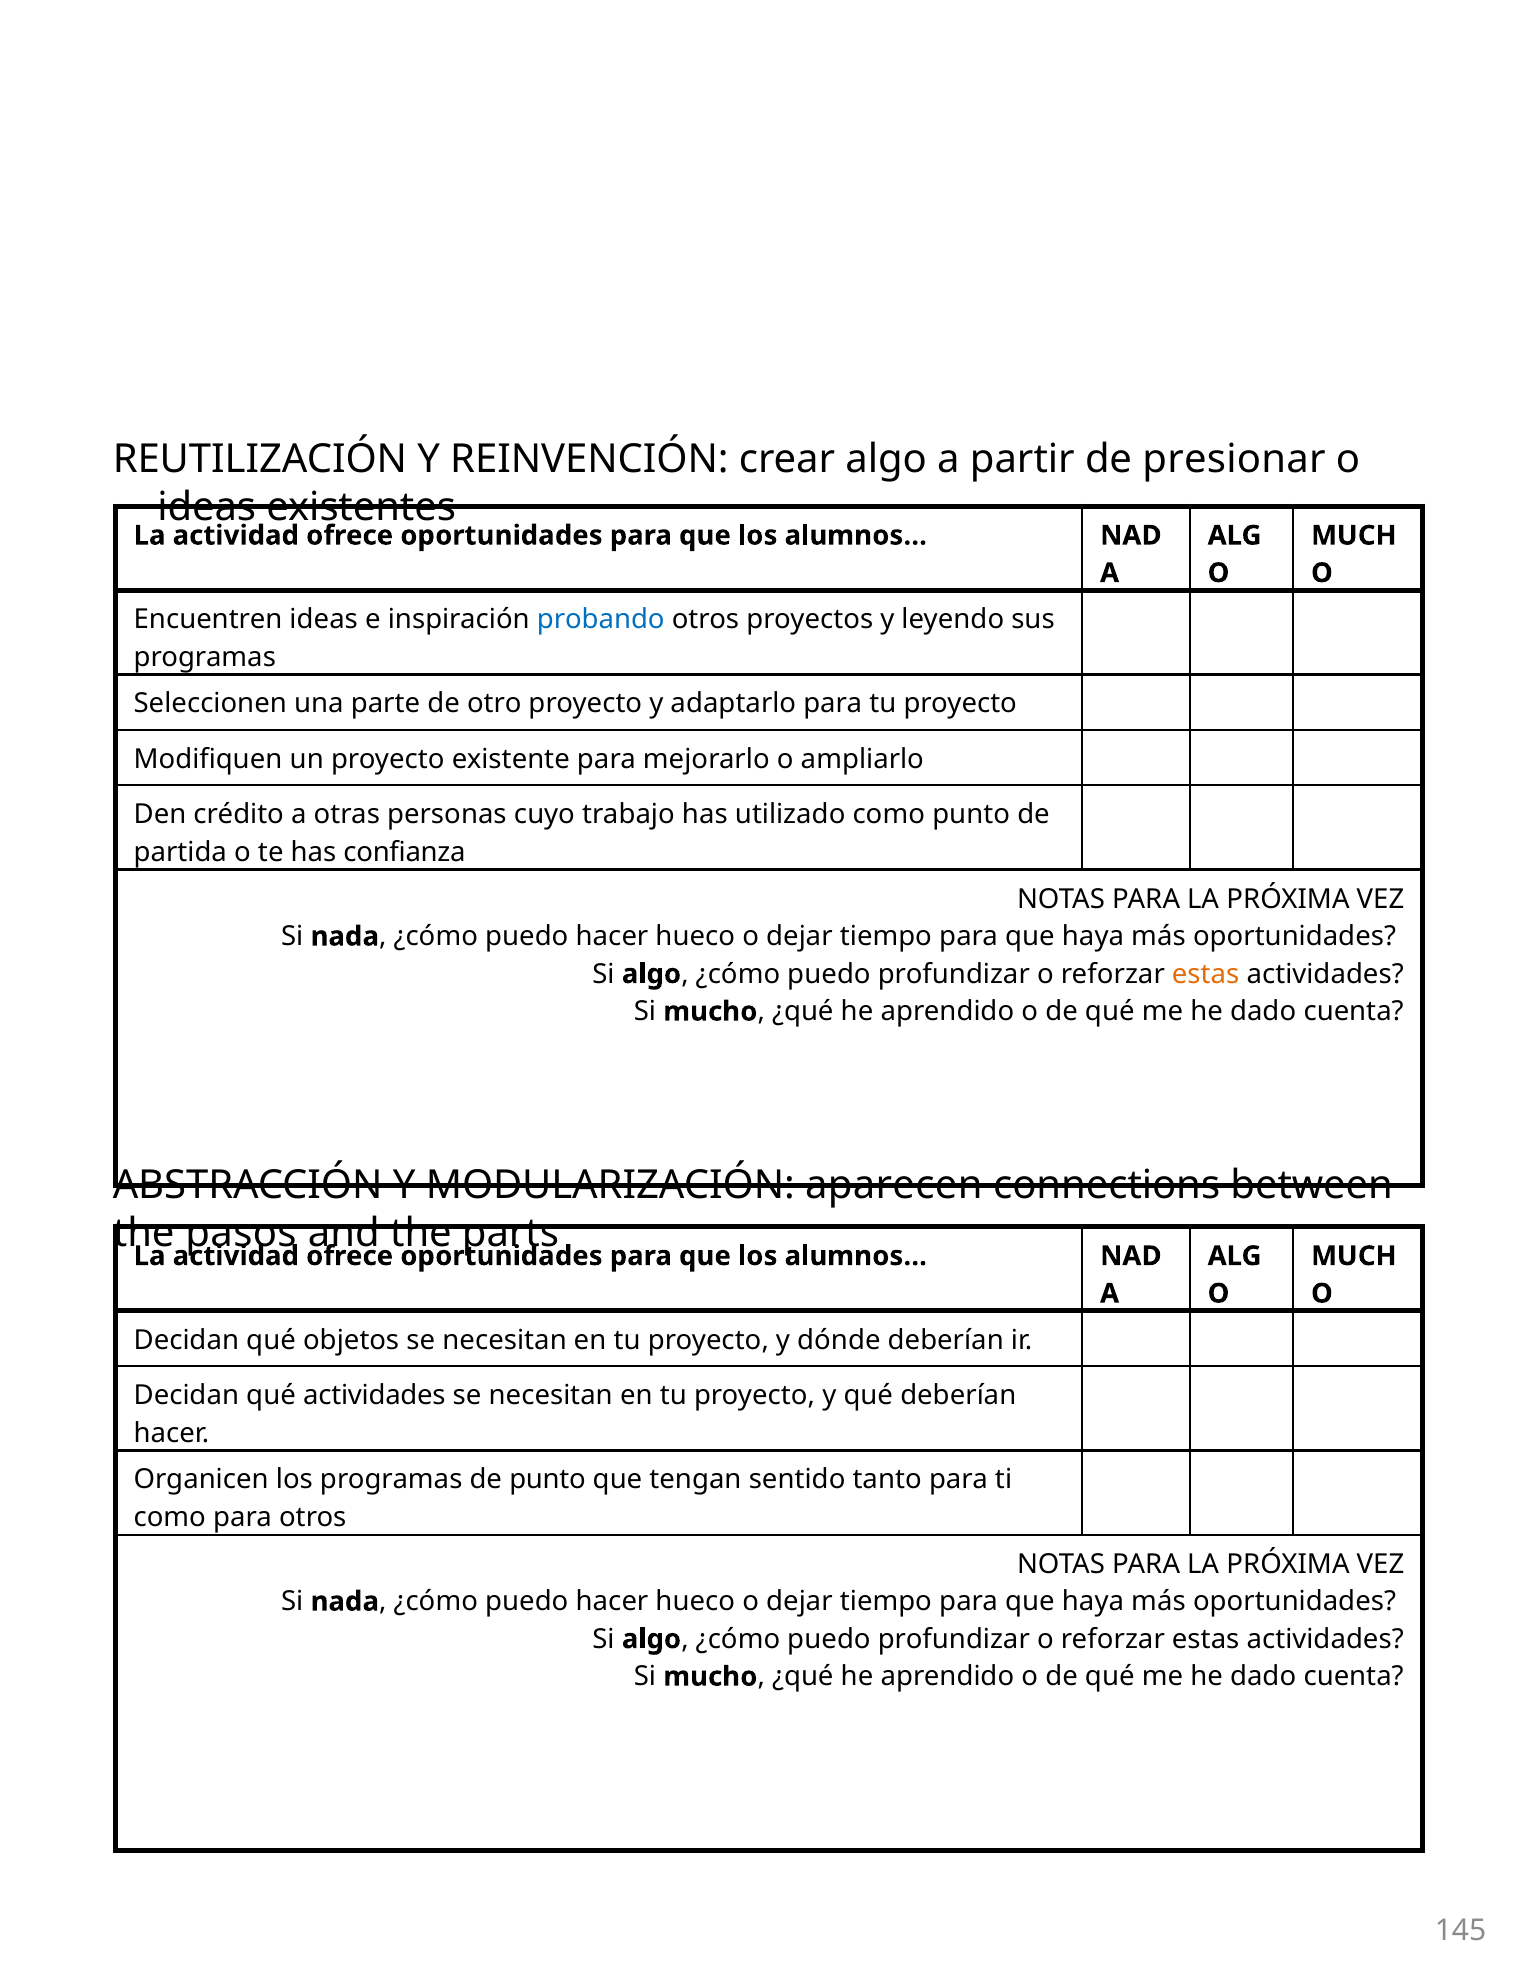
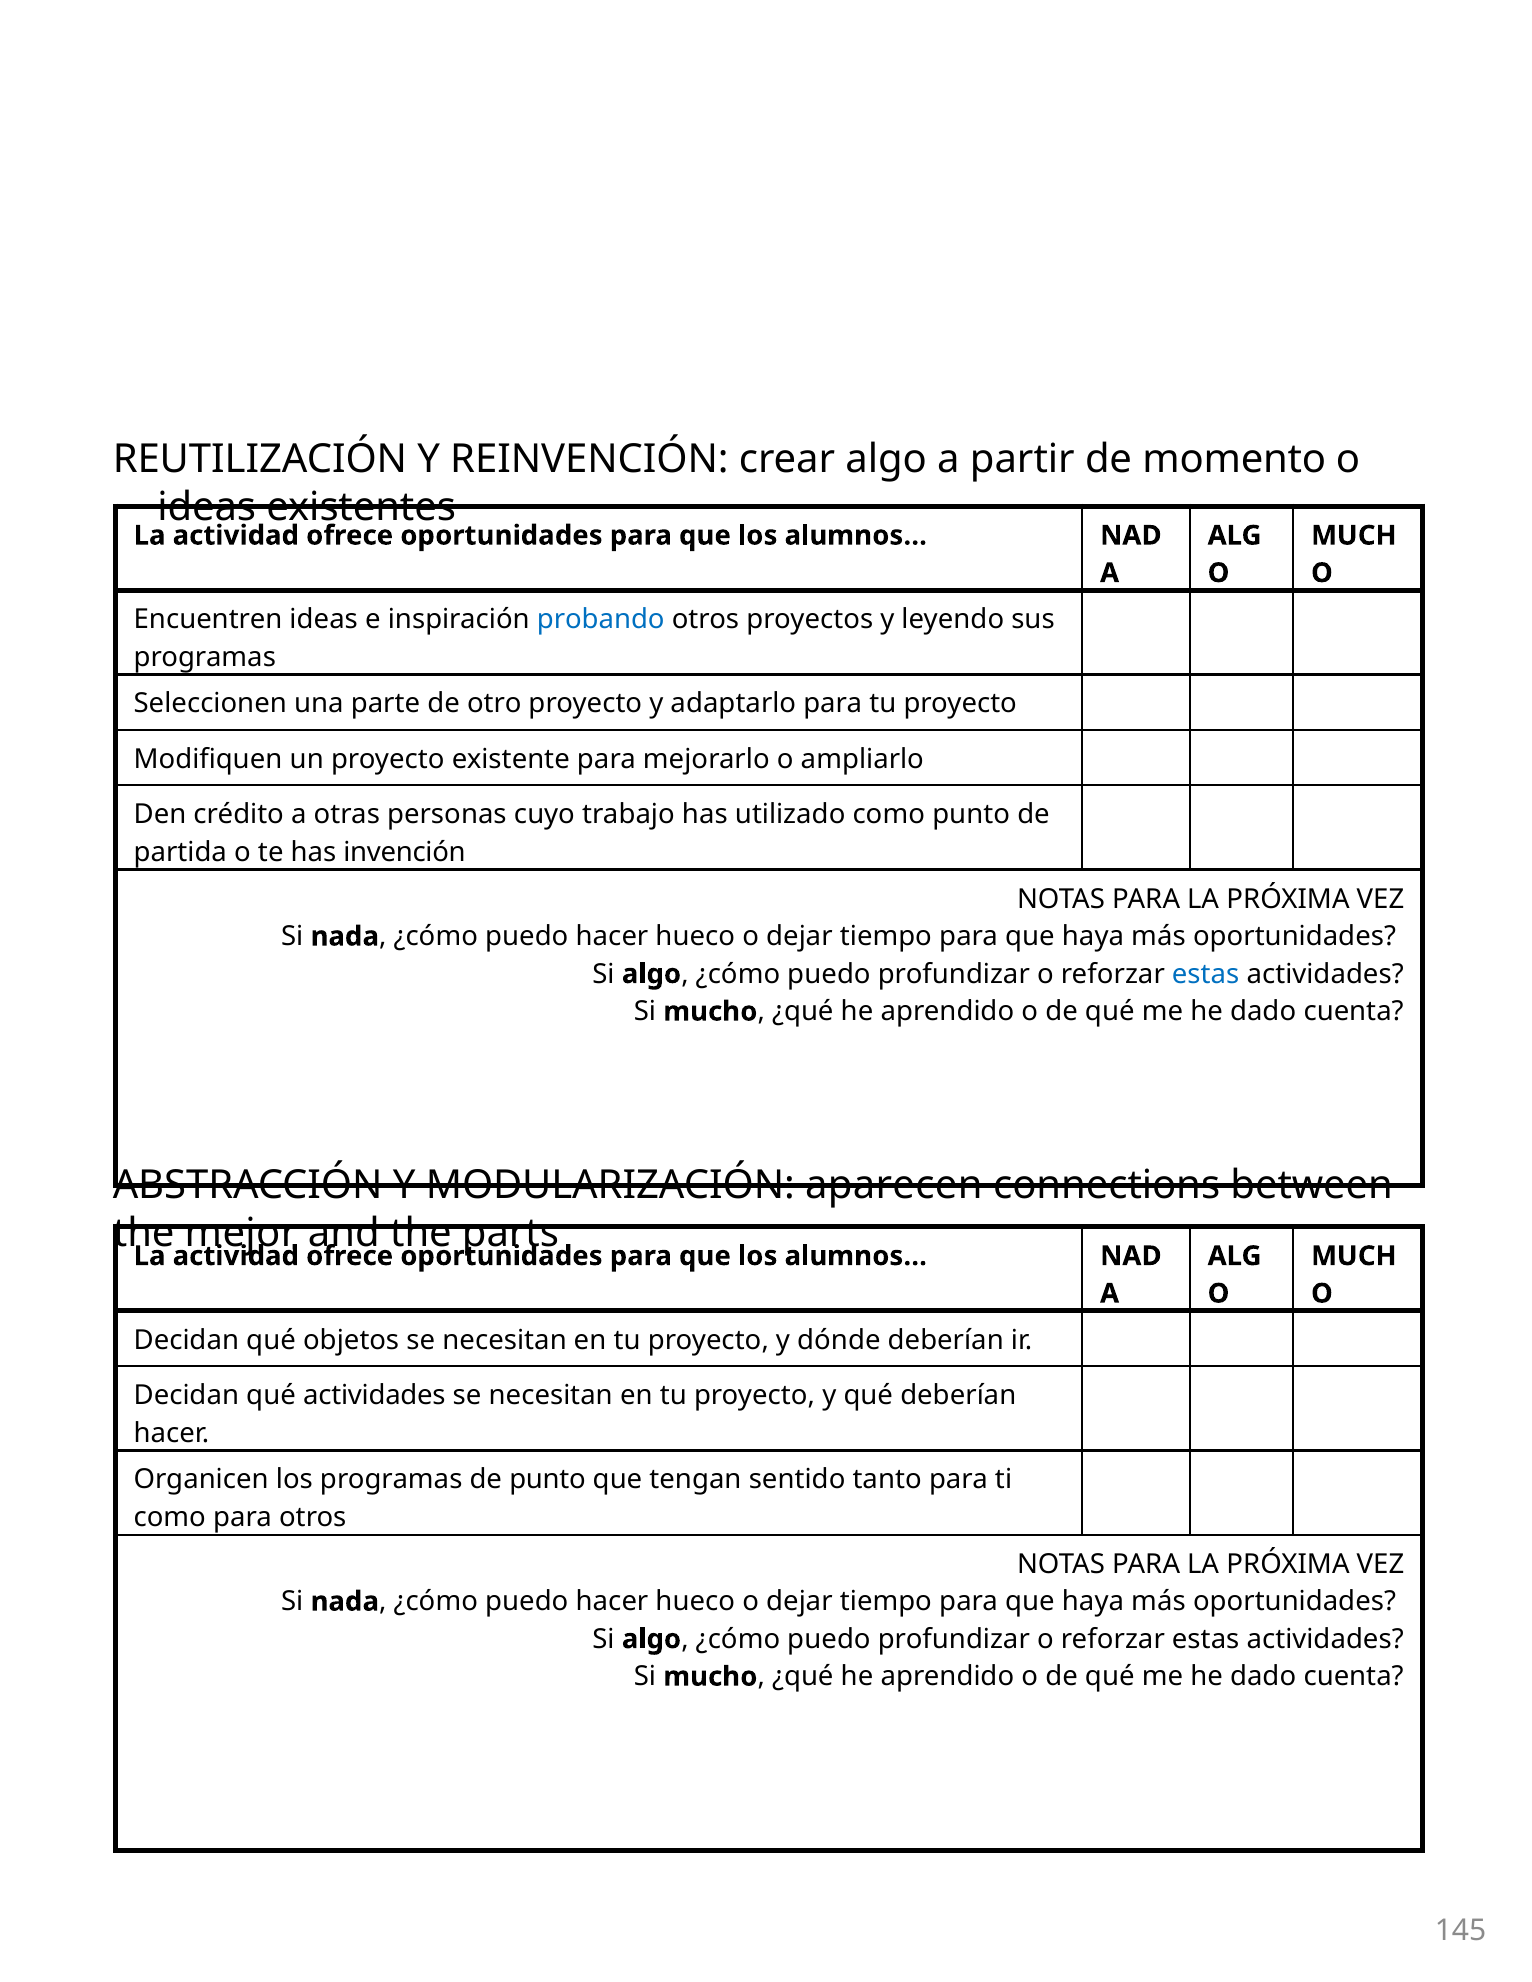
presionar: presionar -> momento (1234, 459)
confianza: confianza -> invención (404, 852)
estas colour: orange -> blue (1206, 974)
pasos: pasos -> mejor (241, 1233)
